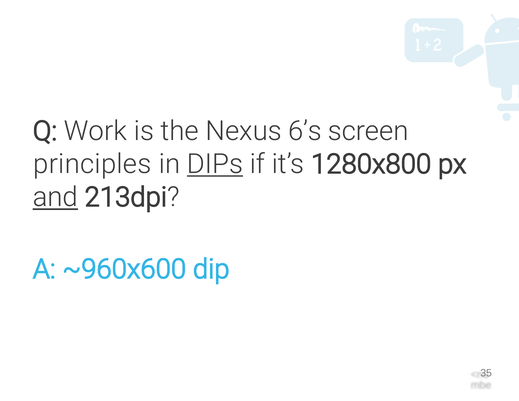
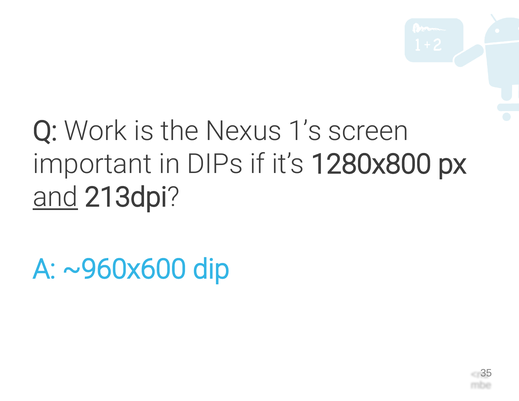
6’s: 6’s -> 1’s (305, 131)
principles: principles -> important (92, 164)
DIPs underline: present -> none (215, 164)
